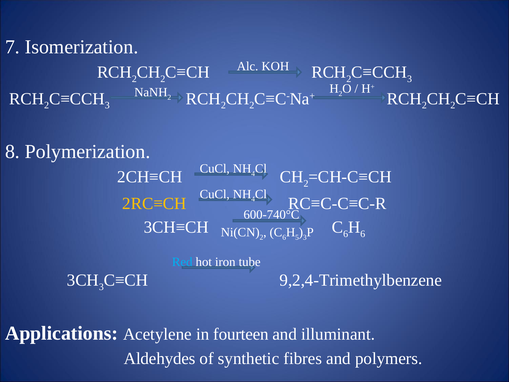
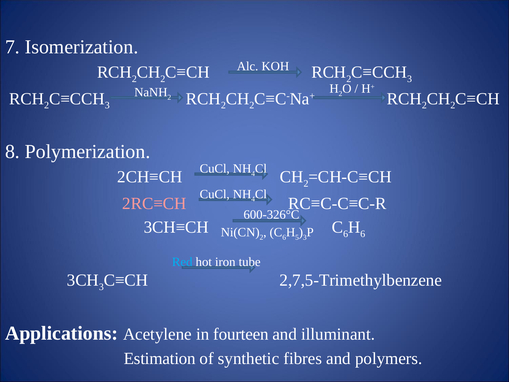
2RC≡CH colour: yellow -> pink (154, 203)
600-740°C: 600-740°C -> 600-326°C (271, 215)
9,2,4-Trimethylbenzene: 9,2,4-Trimethylbenzene -> 2,7,5-Trimethylbenzene (361, 280)
Aldehydes: Aldehydes -> Estimation (160, 358)
